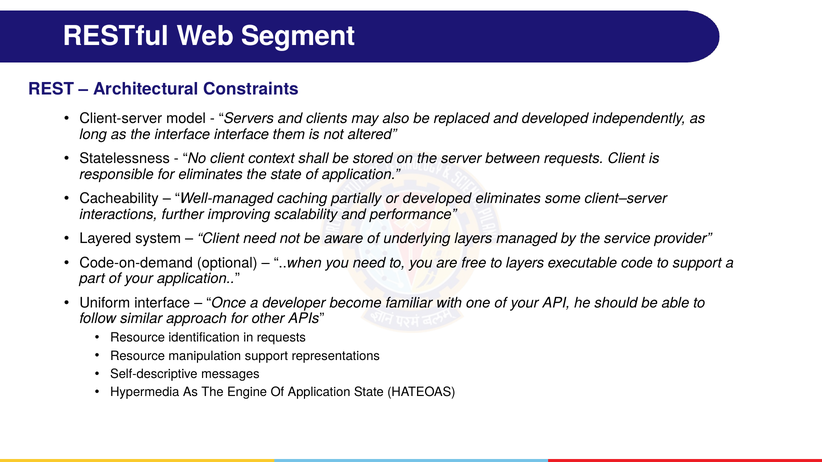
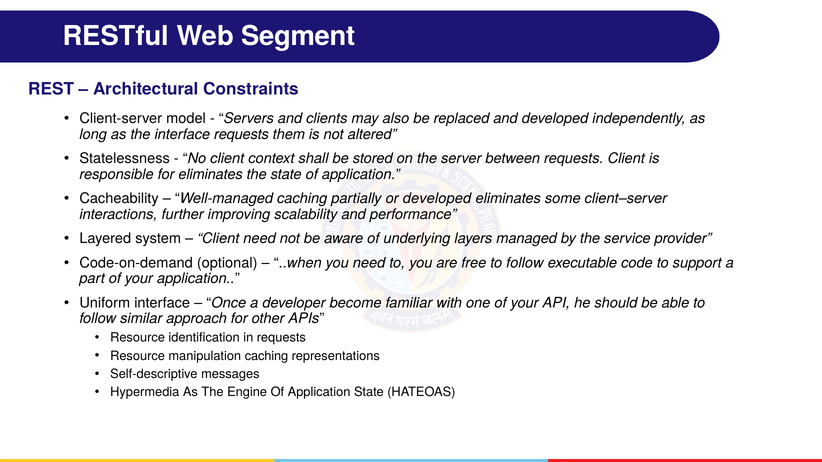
interface interface: interface -> requests (241, 134)
free to layers: layers -> follow (525, 263)
manipulation support: support -> caching (267, 356)
